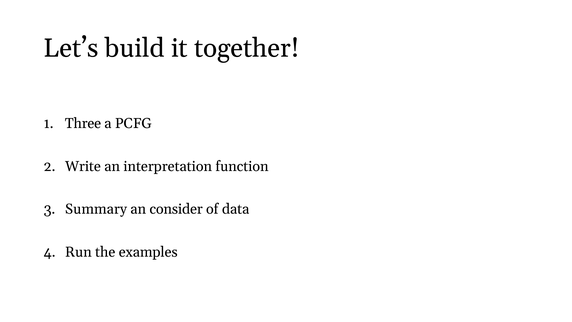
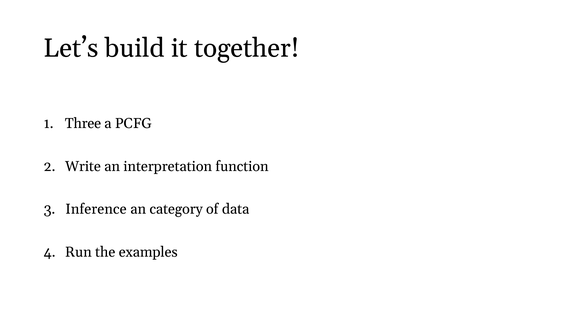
Summary: Summary -> Inference (96, 209)
consider: consider -> category (176, 209)
